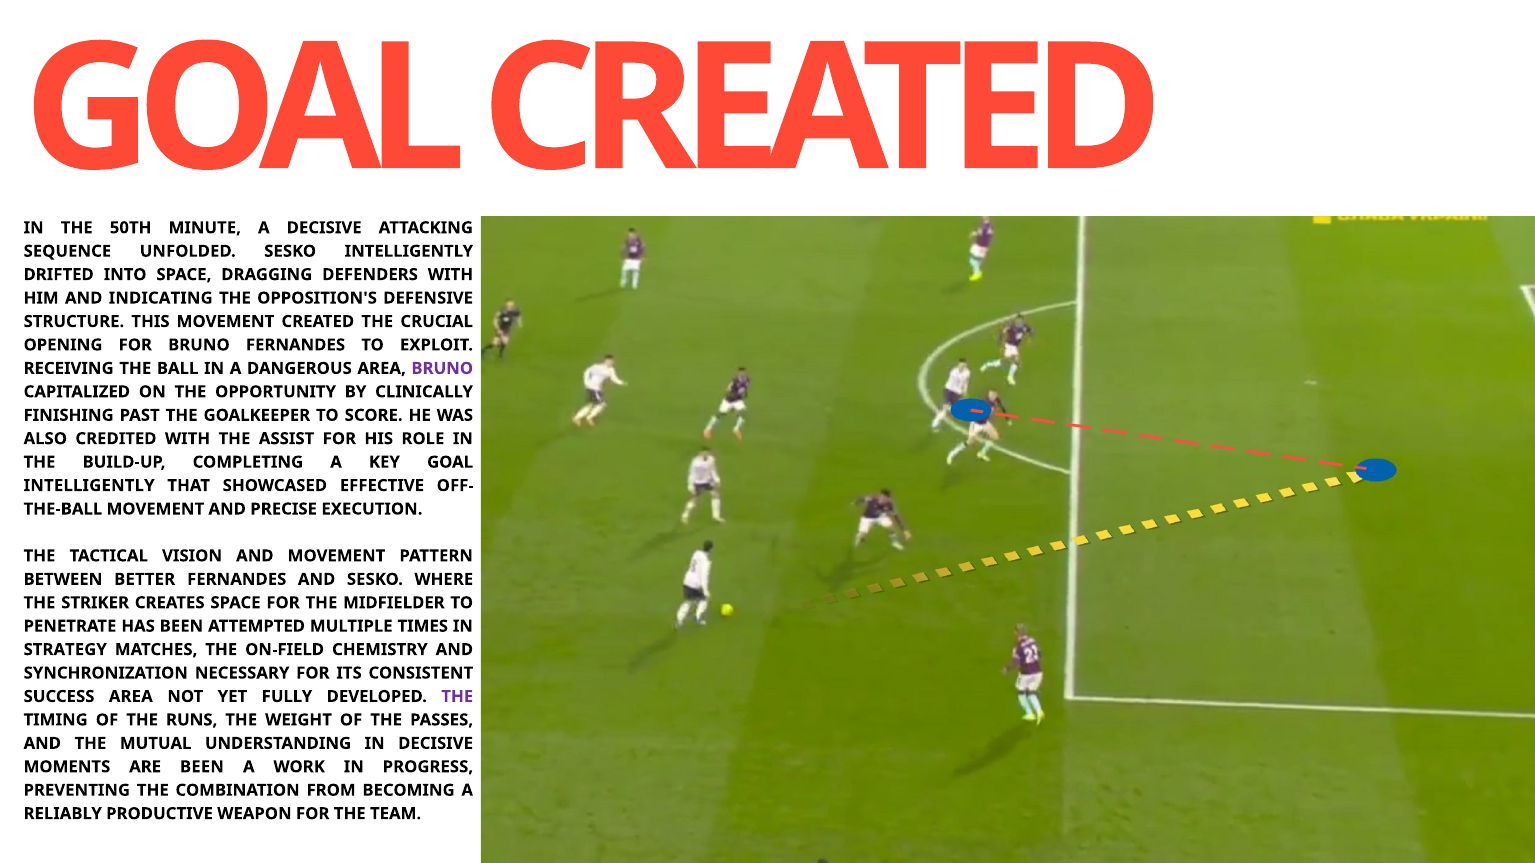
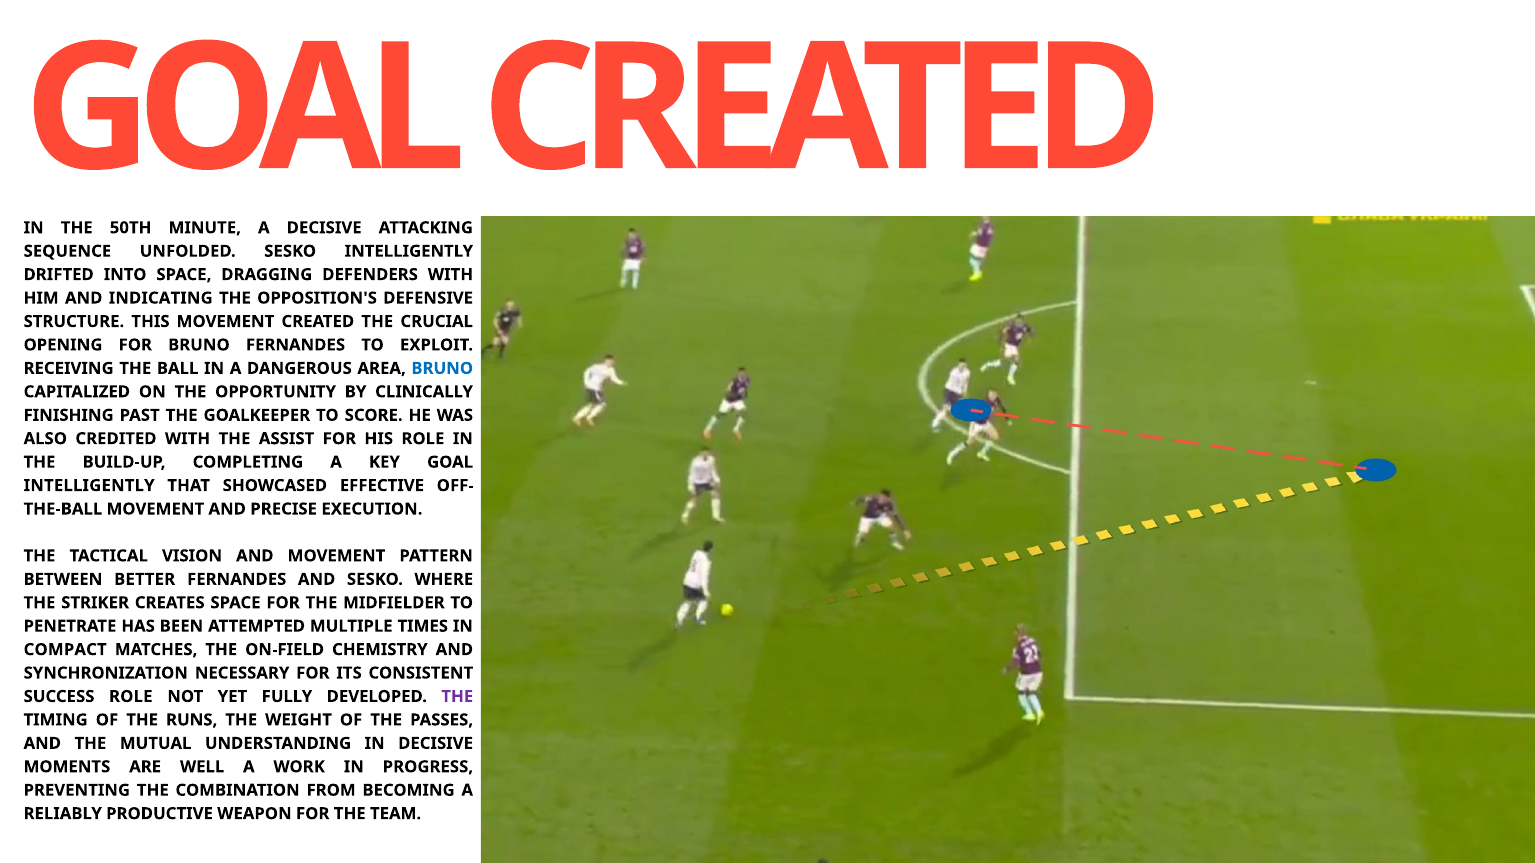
BRUNO colour: purple -> blue (442, 369)
STRATEGY: STRATEGY -> COMPACT (65, 650)
SUCCESS AREA: AREA -> ROLE (131, 697)
ARE BEEN: BEEN -> WELL (202, 767)
